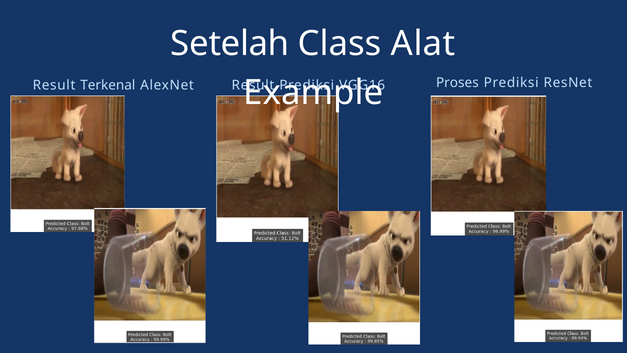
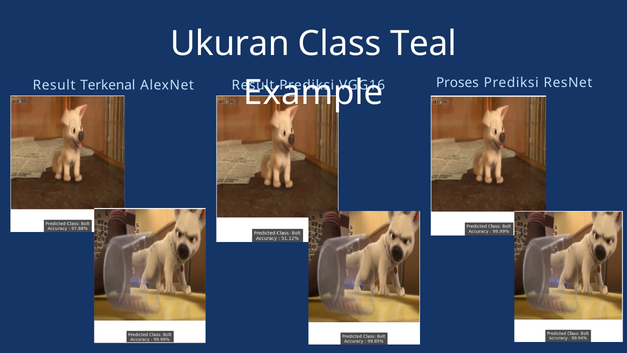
Setelah: Setelah -> Ukuran (230, 44)
Alat: Alat -> Teal (423, 44)
